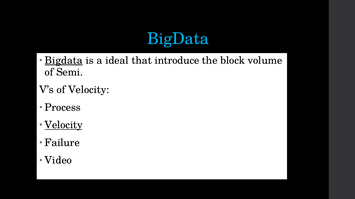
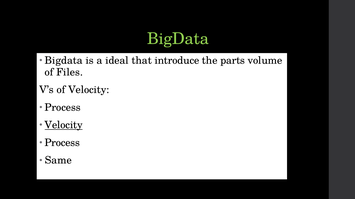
BigData colour: light blue -> light green (178, 39)
Bigdata underline: present -> none (64, 61)
block: block -> parts (233, 61)
Semi: Semi -> Files (70, 72)
Failure: Failure -> Process (62, 143)
Video: Video -> Same (58, 161)
